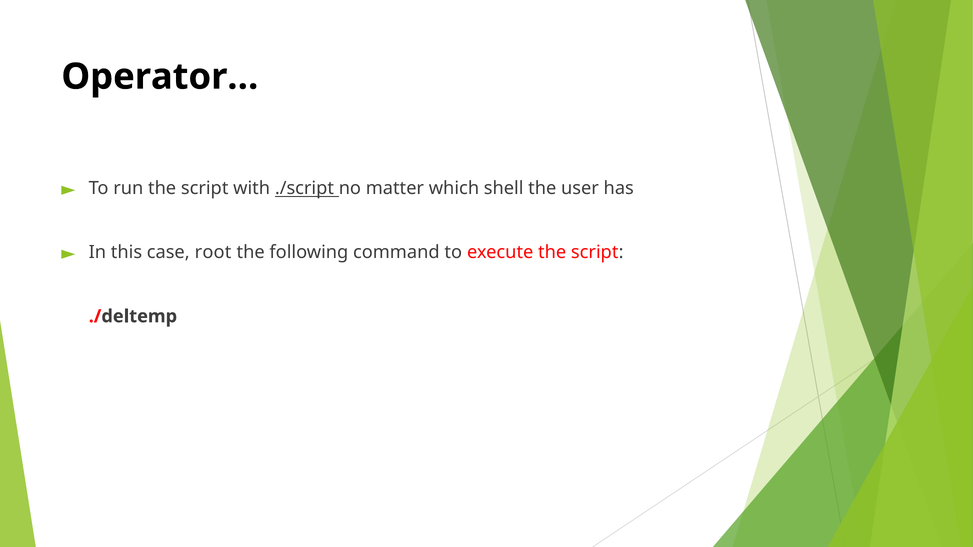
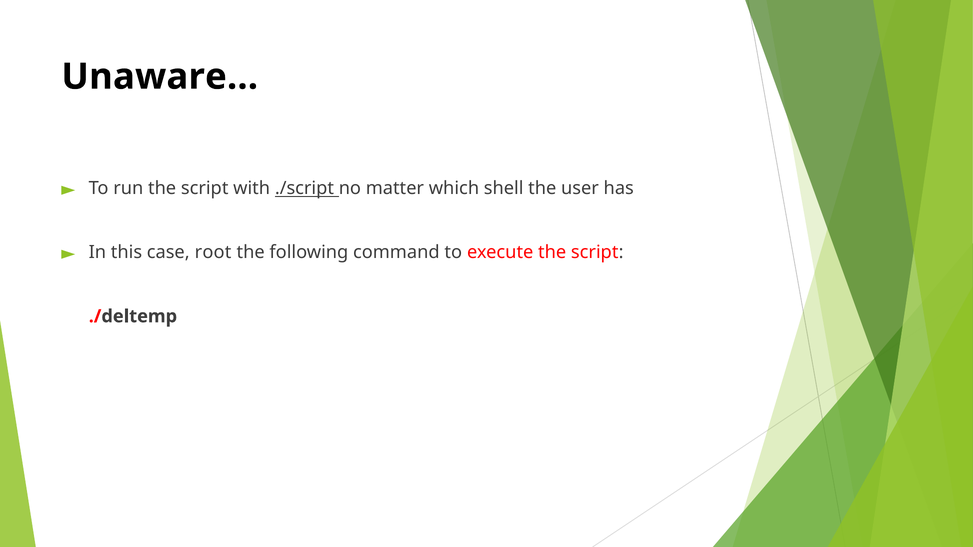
Operator…: Operator… -> Unaware… (160, 77)
